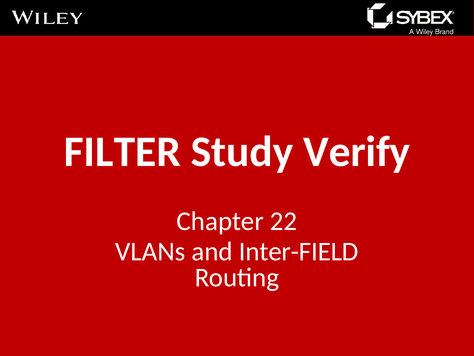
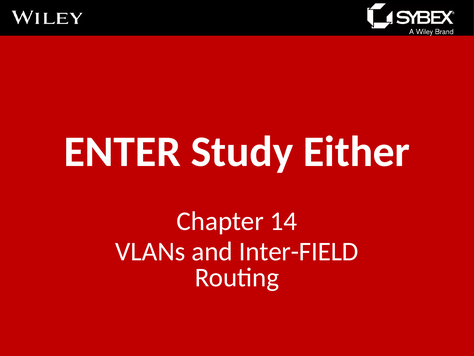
FILTER: FILTER -> ENTER (122, 152)
Verify: Verify -> Either (357, 152)
22: 22 -> 14 (283, 221)
